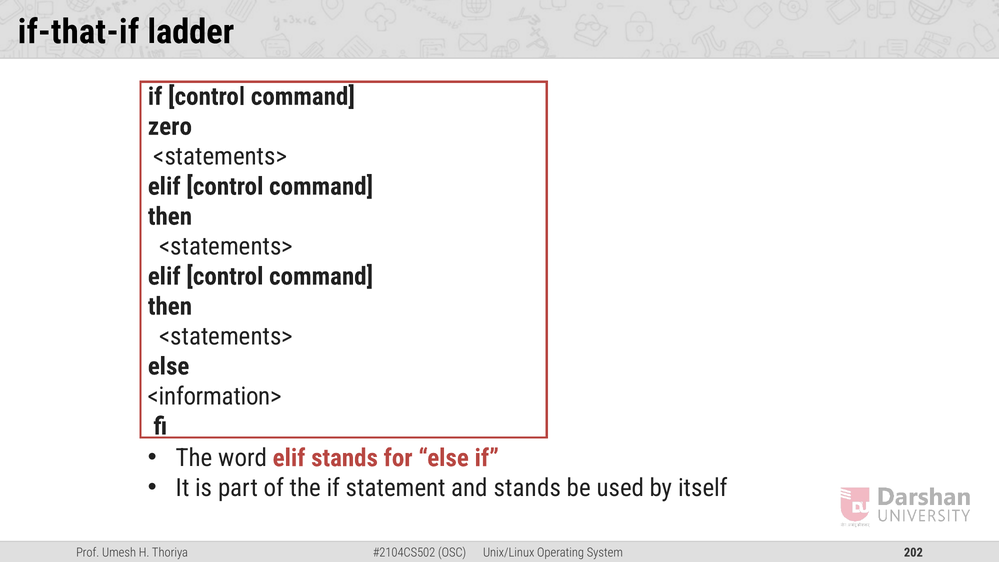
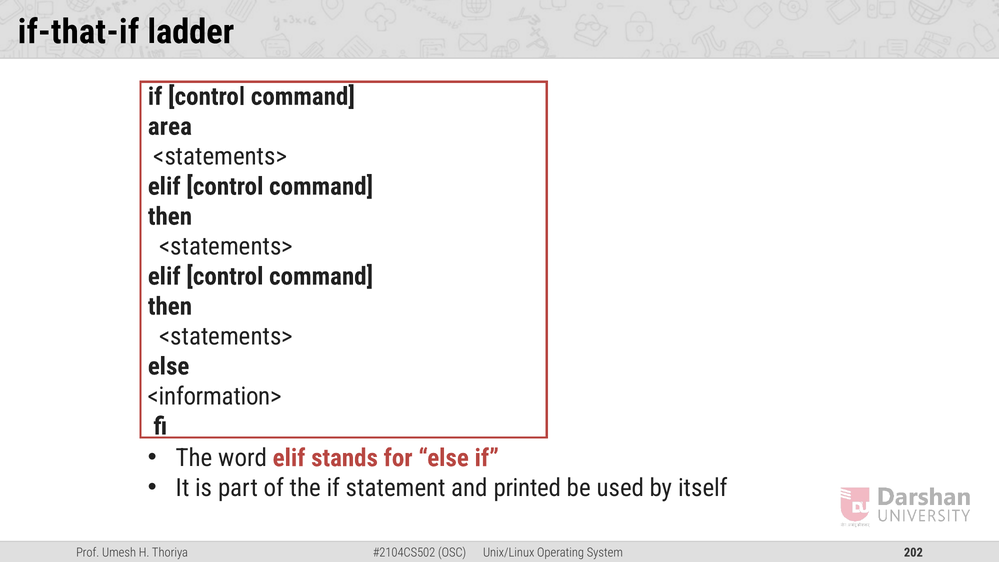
zero: zero -> area (170, 127)
and stands: stands -> printed (527, 488)
